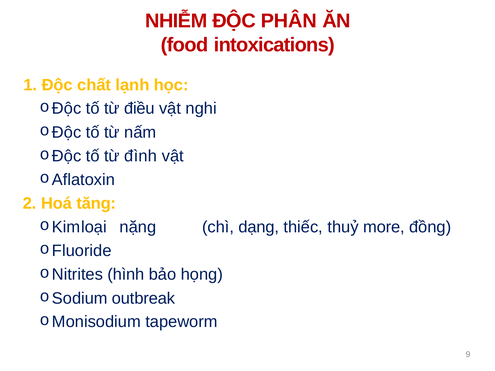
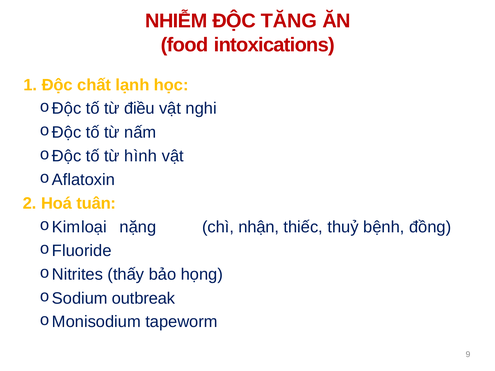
PHÂN: PHÂN -> TĂNG (289, 21)
đình: đình -> hình (141, 156)
tăng: tăng -> tuân (96, 203)
dạng: dạng -> nhận (259, 227)
more: more -> bệnh (384, 227)
hình: hình -> thấy (126, 275)
